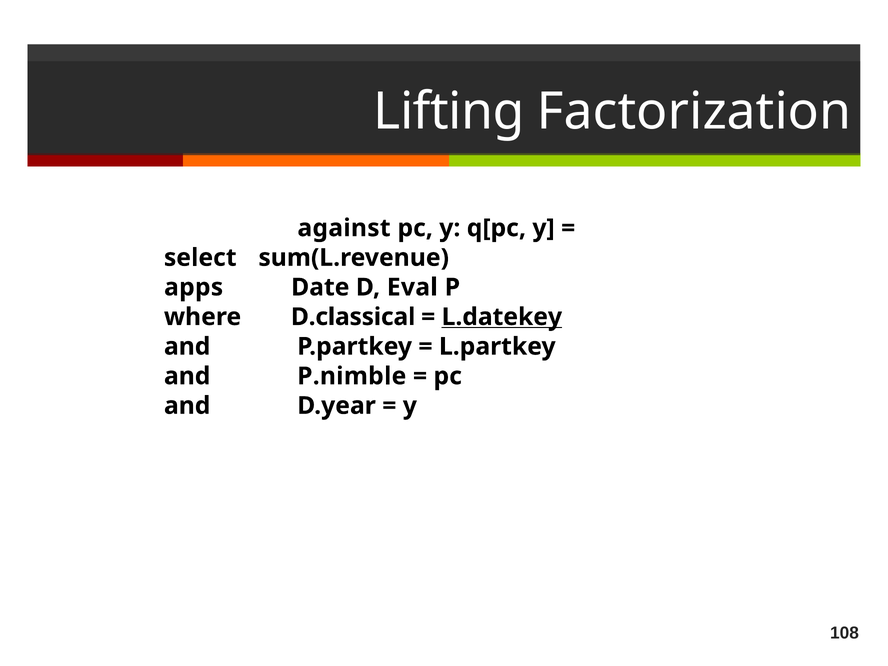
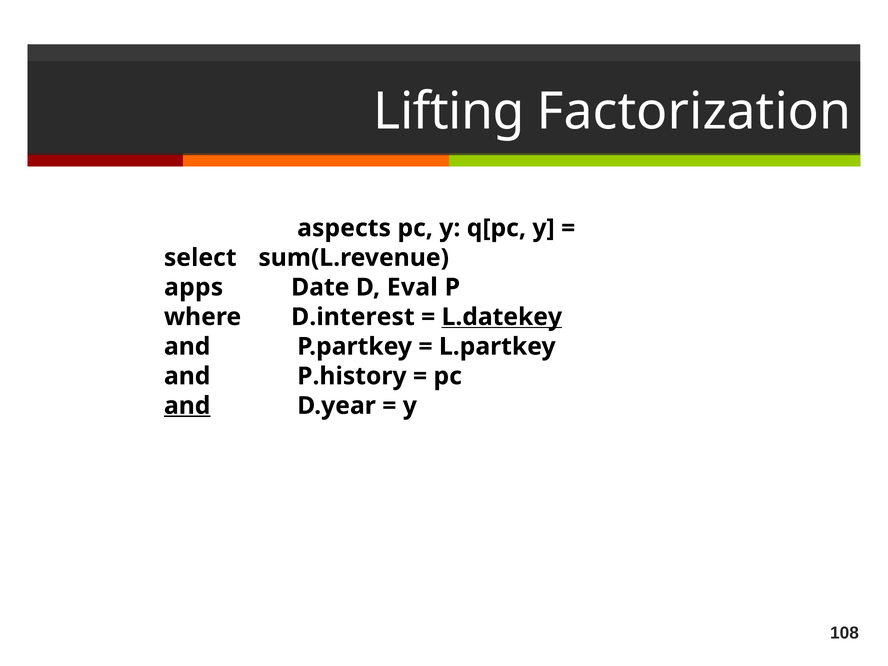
against: against -> aspects (344, 228)
D.classical: D.classical -> D.interest (353, 317)
P.nimble: P.nimble -> P.history (352, 376)
and underline: none -> present (187, 406)
